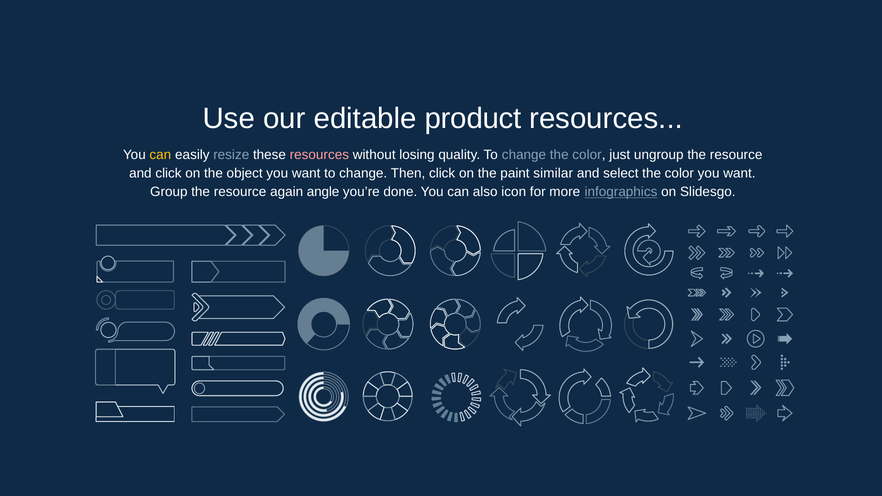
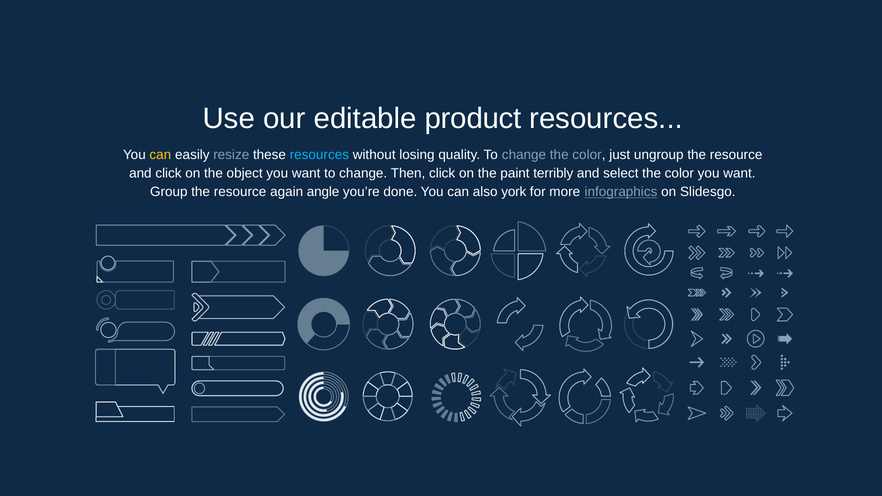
resources colour: pink -> light blue (319, 155)
similar: similar -> terribly (553, 173)
icon: icon -> york (514, 192)
